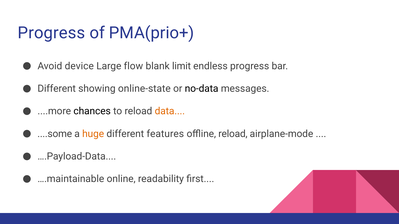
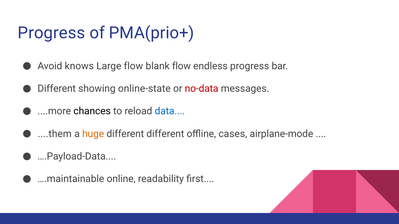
device: device -> knows (79, 66)
blank limit: limit -> flow (182, 66)
no-data colour: black -> red (202, 89)
data colour: orange -> blue (170, 111)
....some: ....some -> ....them (55, 134)
different features: features -> different (165, 134)
offline reload: reload -> cases (233, 134)
